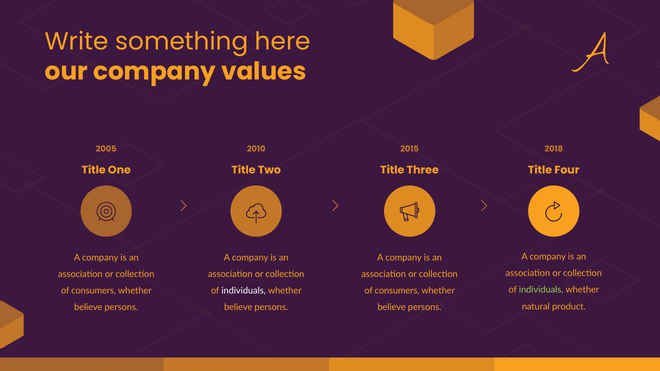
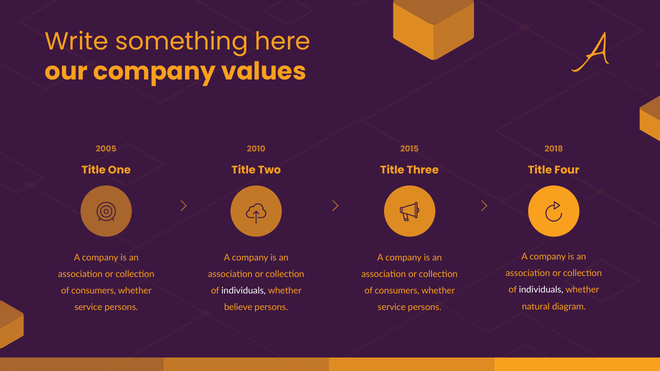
individuals colour: light green -> white (541, 290)
product: product -> diagram (569, 307)
believe: believe -> service (88, 308)
believe: believe -> service (392, 308)
